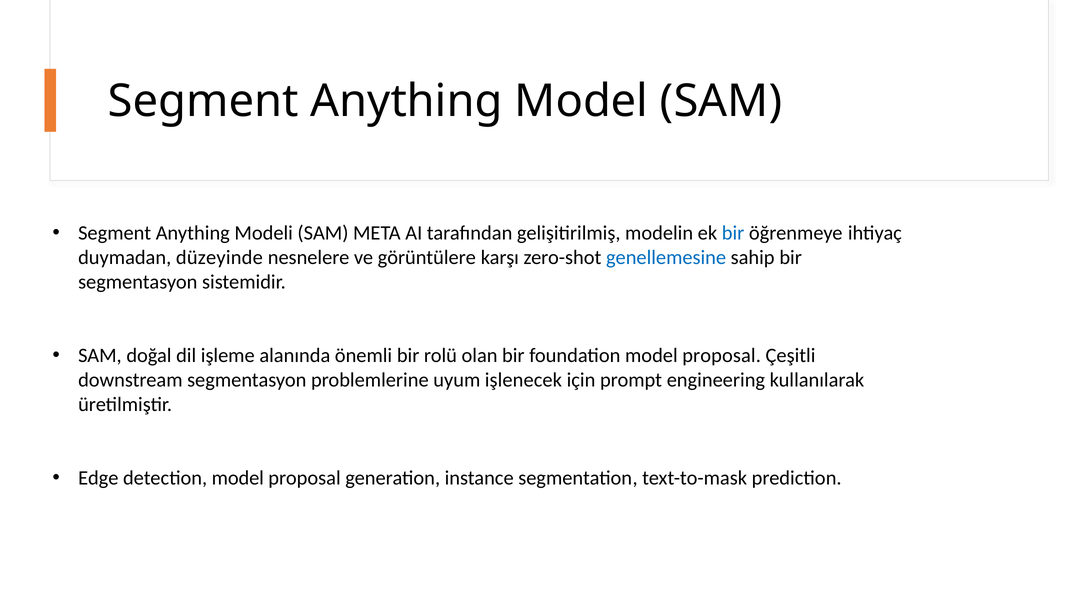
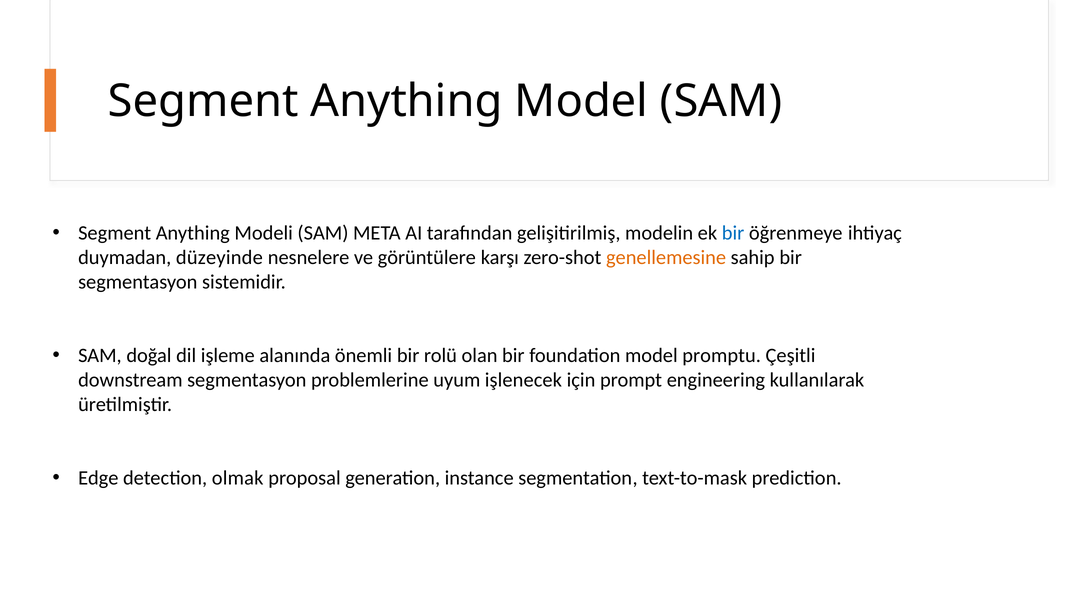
genellemesine colour: blue -> orange (666, 258)
foundation model proposal: proposal -> promptu (722, 356)
detection model: model -> olmak (238, 478)
